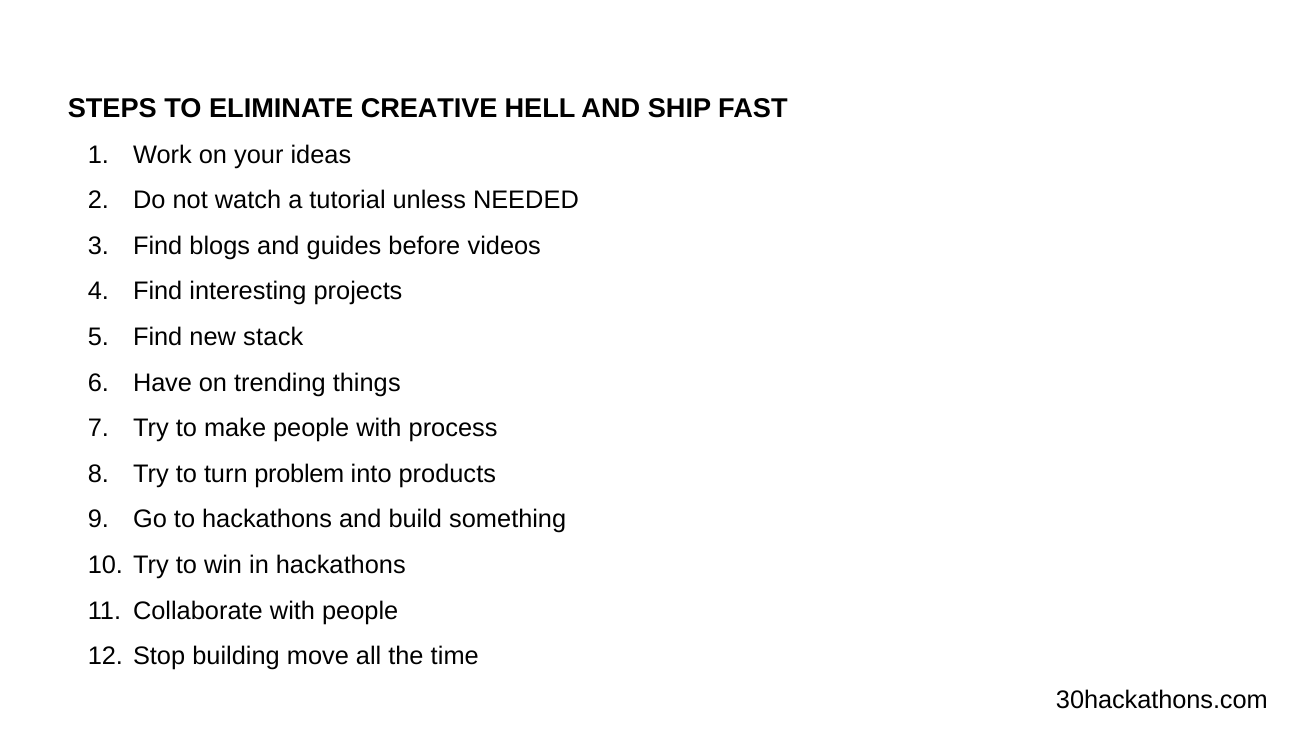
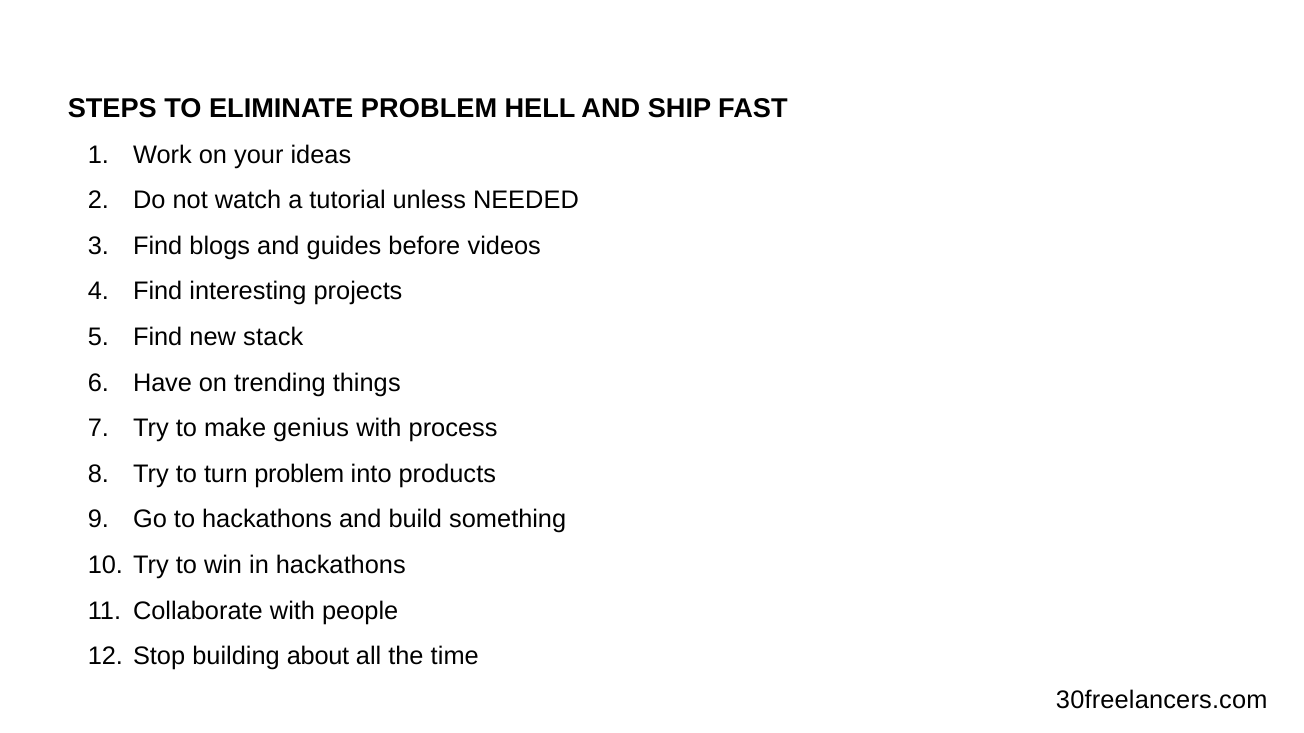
ELIMINATE CREATIVE: CREATIVE -> PROBLEM (429, 108)
make people: people -> genius (311, 429)
move: move -> about (318, 657)
30hackathons.com: 30hackathons.com -> 30freelancers.com (1162, 701)
